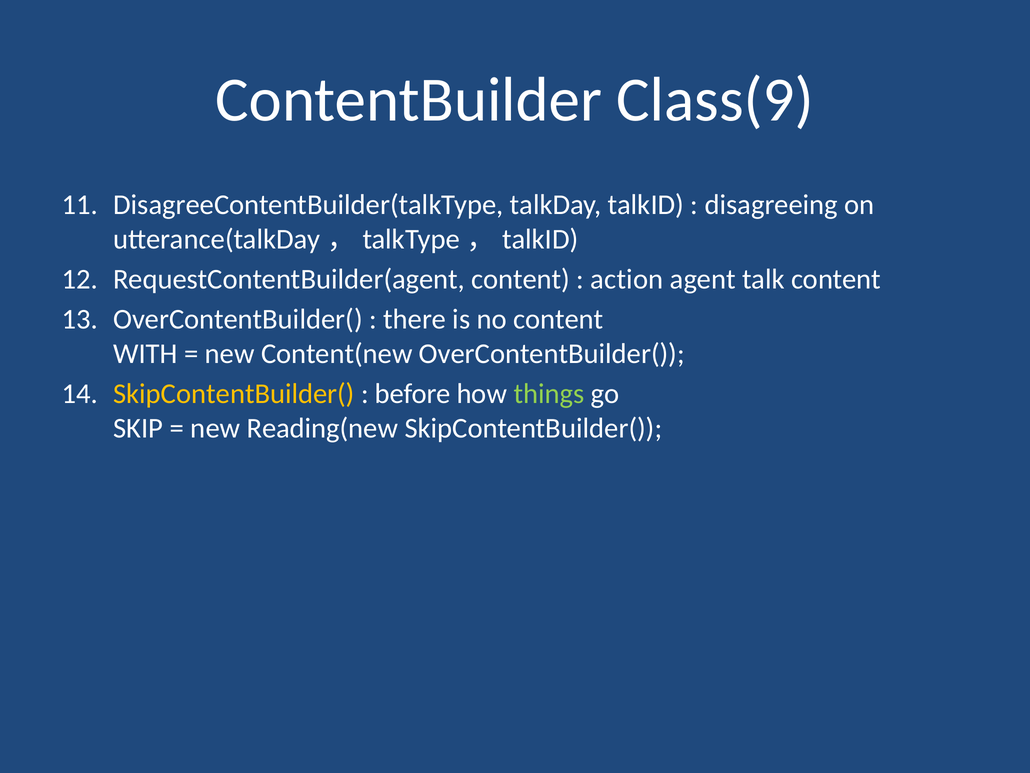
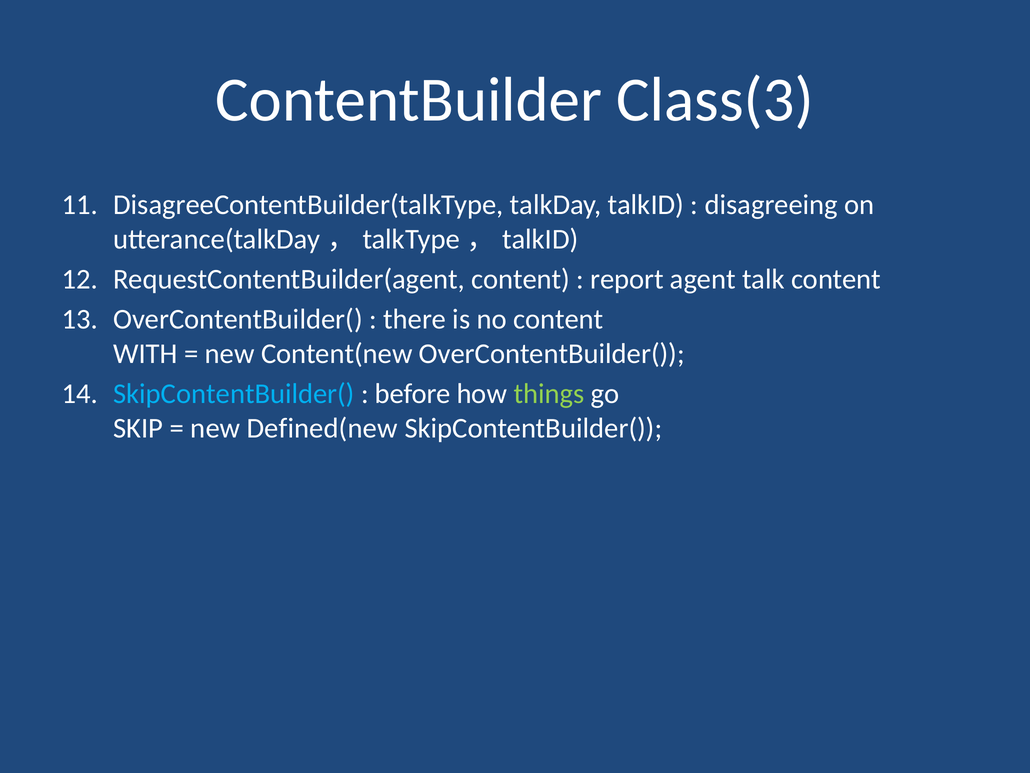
Class(9: Class(9 -> Class(3 (715, 100)
action: action -> report (627, 279)
SkipContentBuilder( colour: yellow -> light blue (234, 393)
Reading(new: Reading(new -> Defined(new (322, 428)
